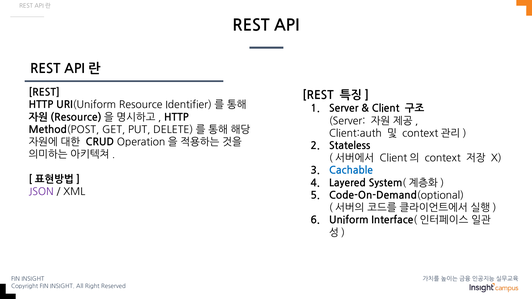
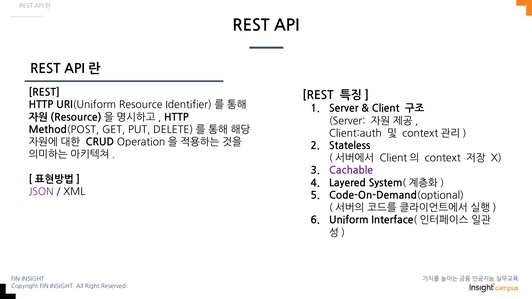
Cachable colour: blue -> purple (351, 171)
